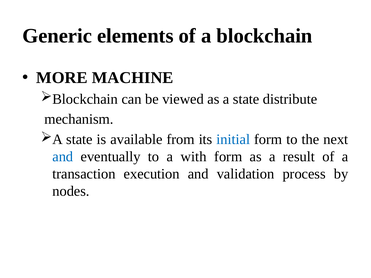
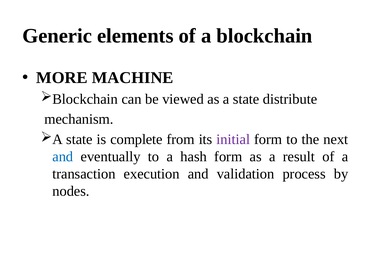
available: available -> complete (136, 139)
initial colour: blue -> purple (233, 139)
with: with -> hash (194, 157)
